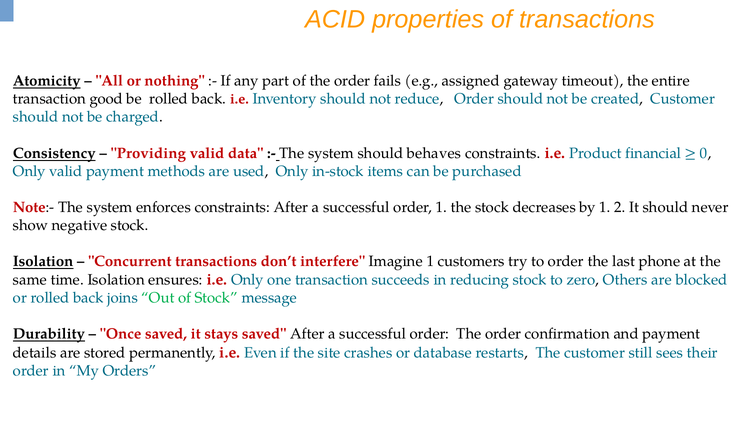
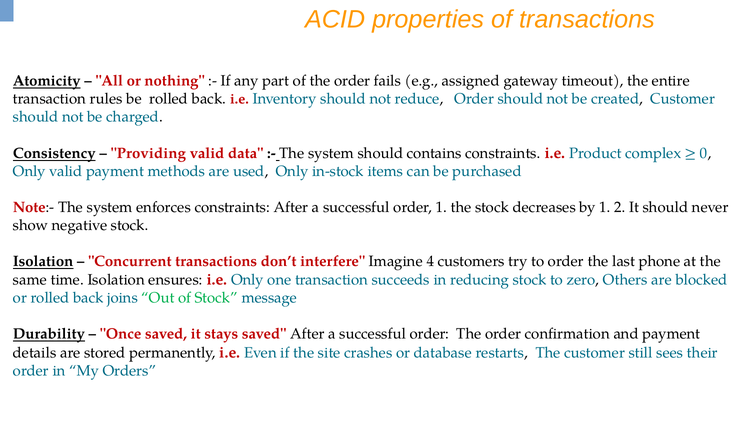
good: good -> rules (106, 99)
behaves: behaves -> contains (434, 153)
financial: financial -> complex (653, 153)
Imagine 1: 1 -> 4 (430, 261)
